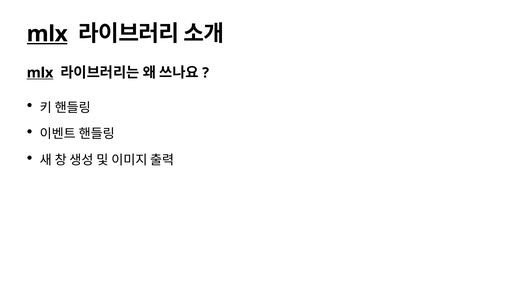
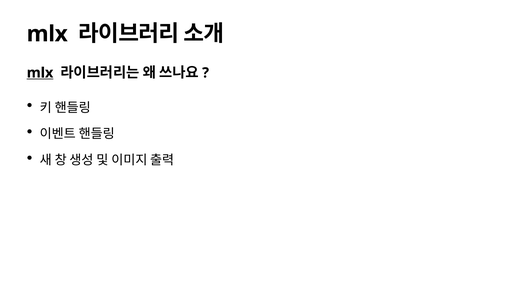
mlx underline: present -> none (47, 34)
